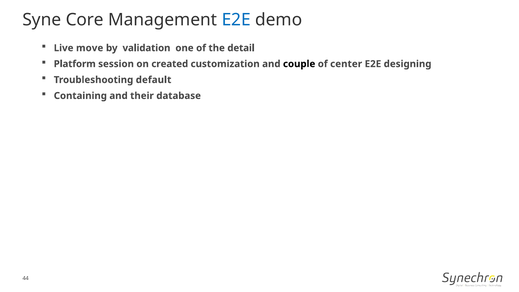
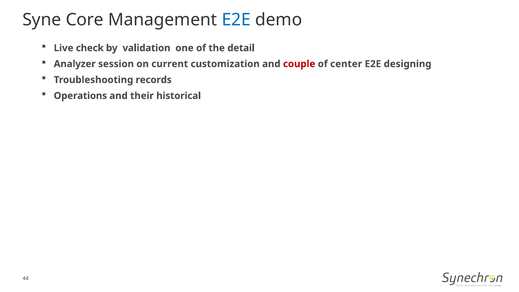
move: move -> check (90, 48)
Platform: Platform -> Analyzer (75, 64)
created: created -> current (170, 64)
couple colour: black -> red (299, 64)
default: default -> records (154, 80)
Containing: Containing -> Operations (80, 96)
database: database -> historical (179, 96)
